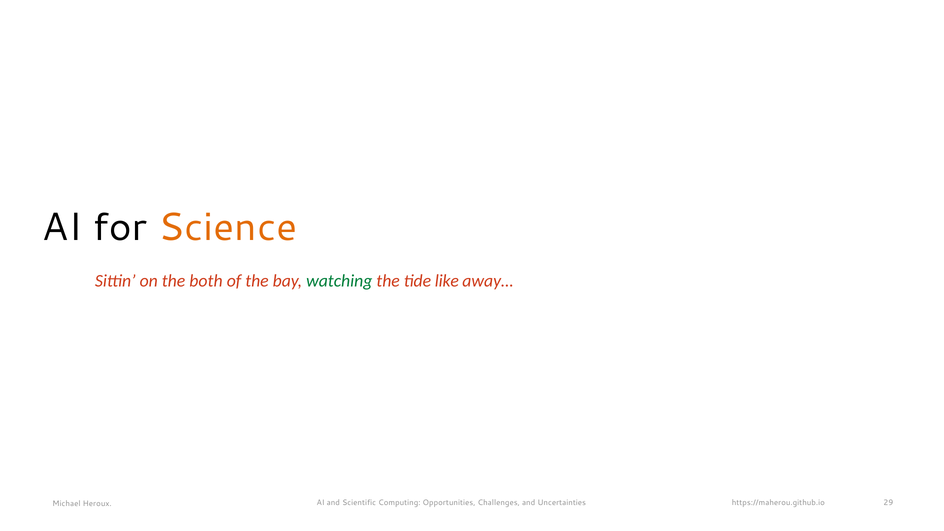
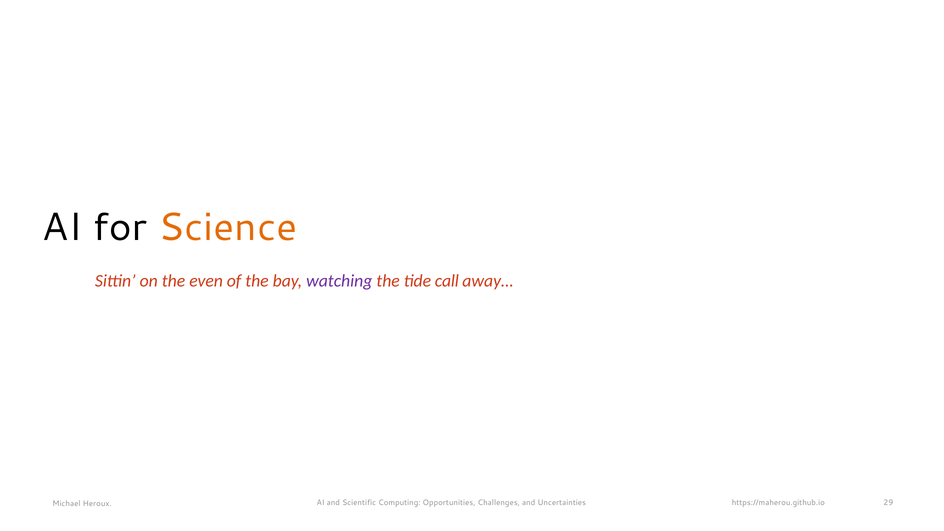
both: both -> even (206, 281)
watching colour: green -> purple (339, 281)
like: like -> call (447, 281)
